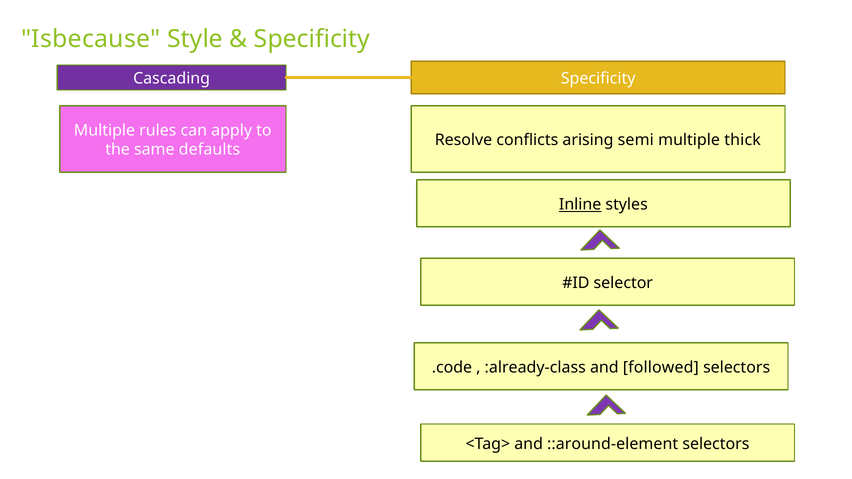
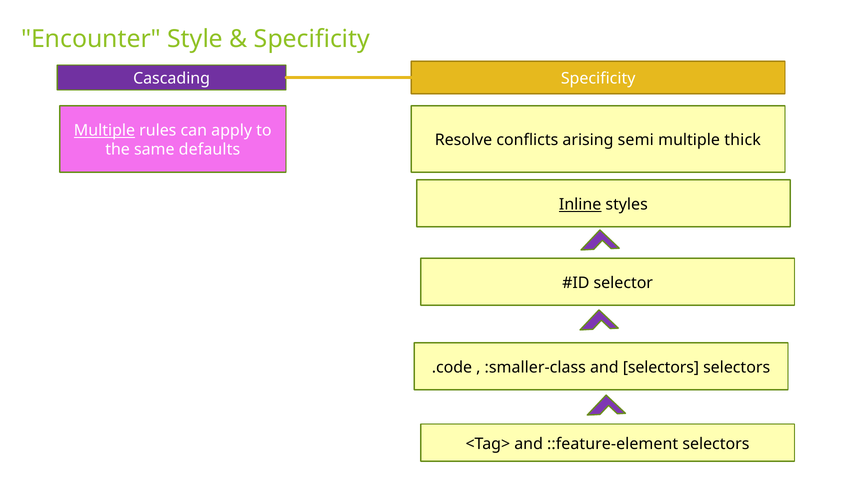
Isbecause: Isbecause -> Encounter (91, 39)
Multiple underline: none -> present (104, 131)
:already-class: :already-class -> :smaller-class (535, 368)
and followed: followed -> selectors (661, 368)
::around-element: ::around-element -> ::feature-element (613, 444)
